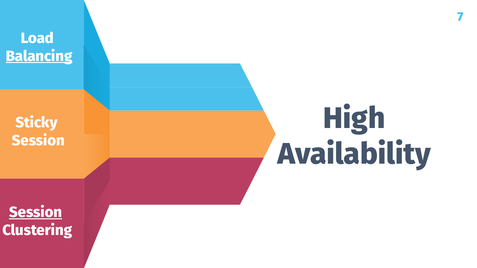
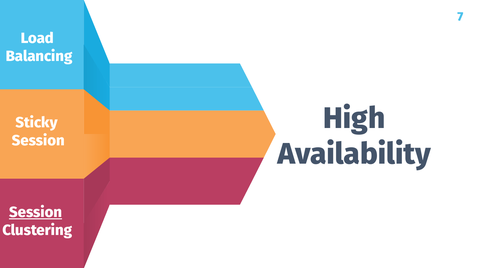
Balancing underline: present -> none (39, 56)
